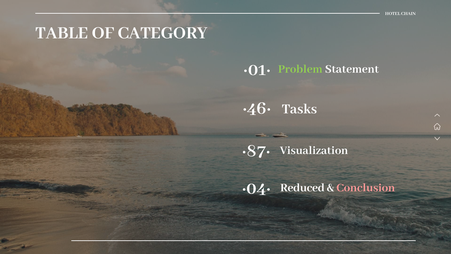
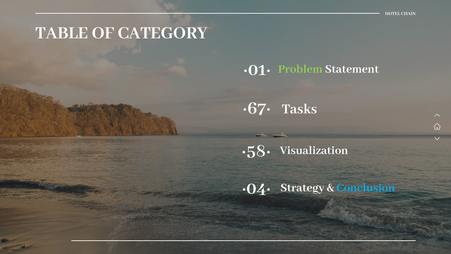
·46·: ·46· -> ·67· (257, 107)
·87·: ·87· -> ·58· (256, 150)
Reduced: Reduced -> Strategy (302, 187)
Conclusion colour: pink -> light blue (366, 187)
